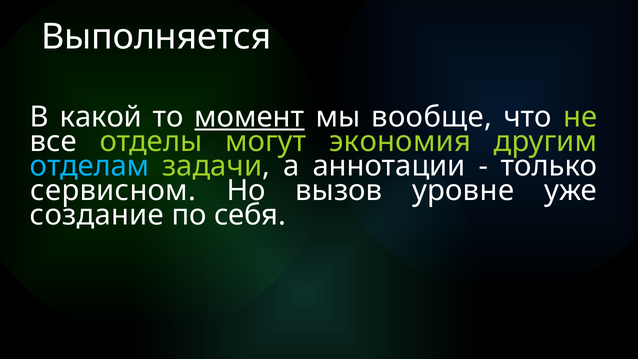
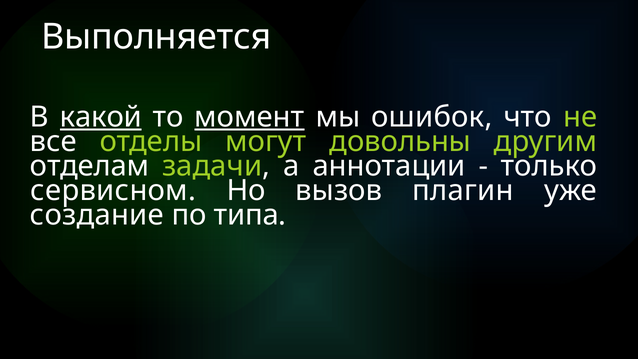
какой underline: none -> present (101, 117)
вообще: вообще -> ошибок (432, 117)
экономия: экономия -> довольны (400, 141)
отделам colour: light blue -> white (90, 166)
уровне: уровне -> плагин (463, 190)
себя: себя -> типа (250, 215)
